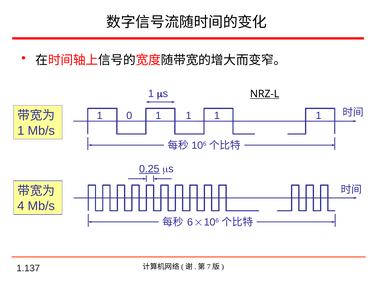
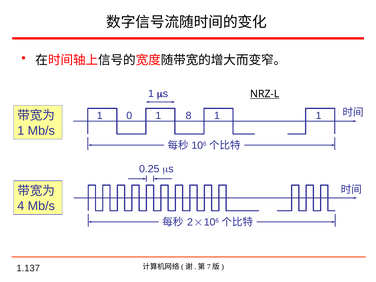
0 1 1: 1 -> 8 (189, 116)
0.25 underline: present -> none (149, 169)
6: 6 -> 2 (190, 222)
